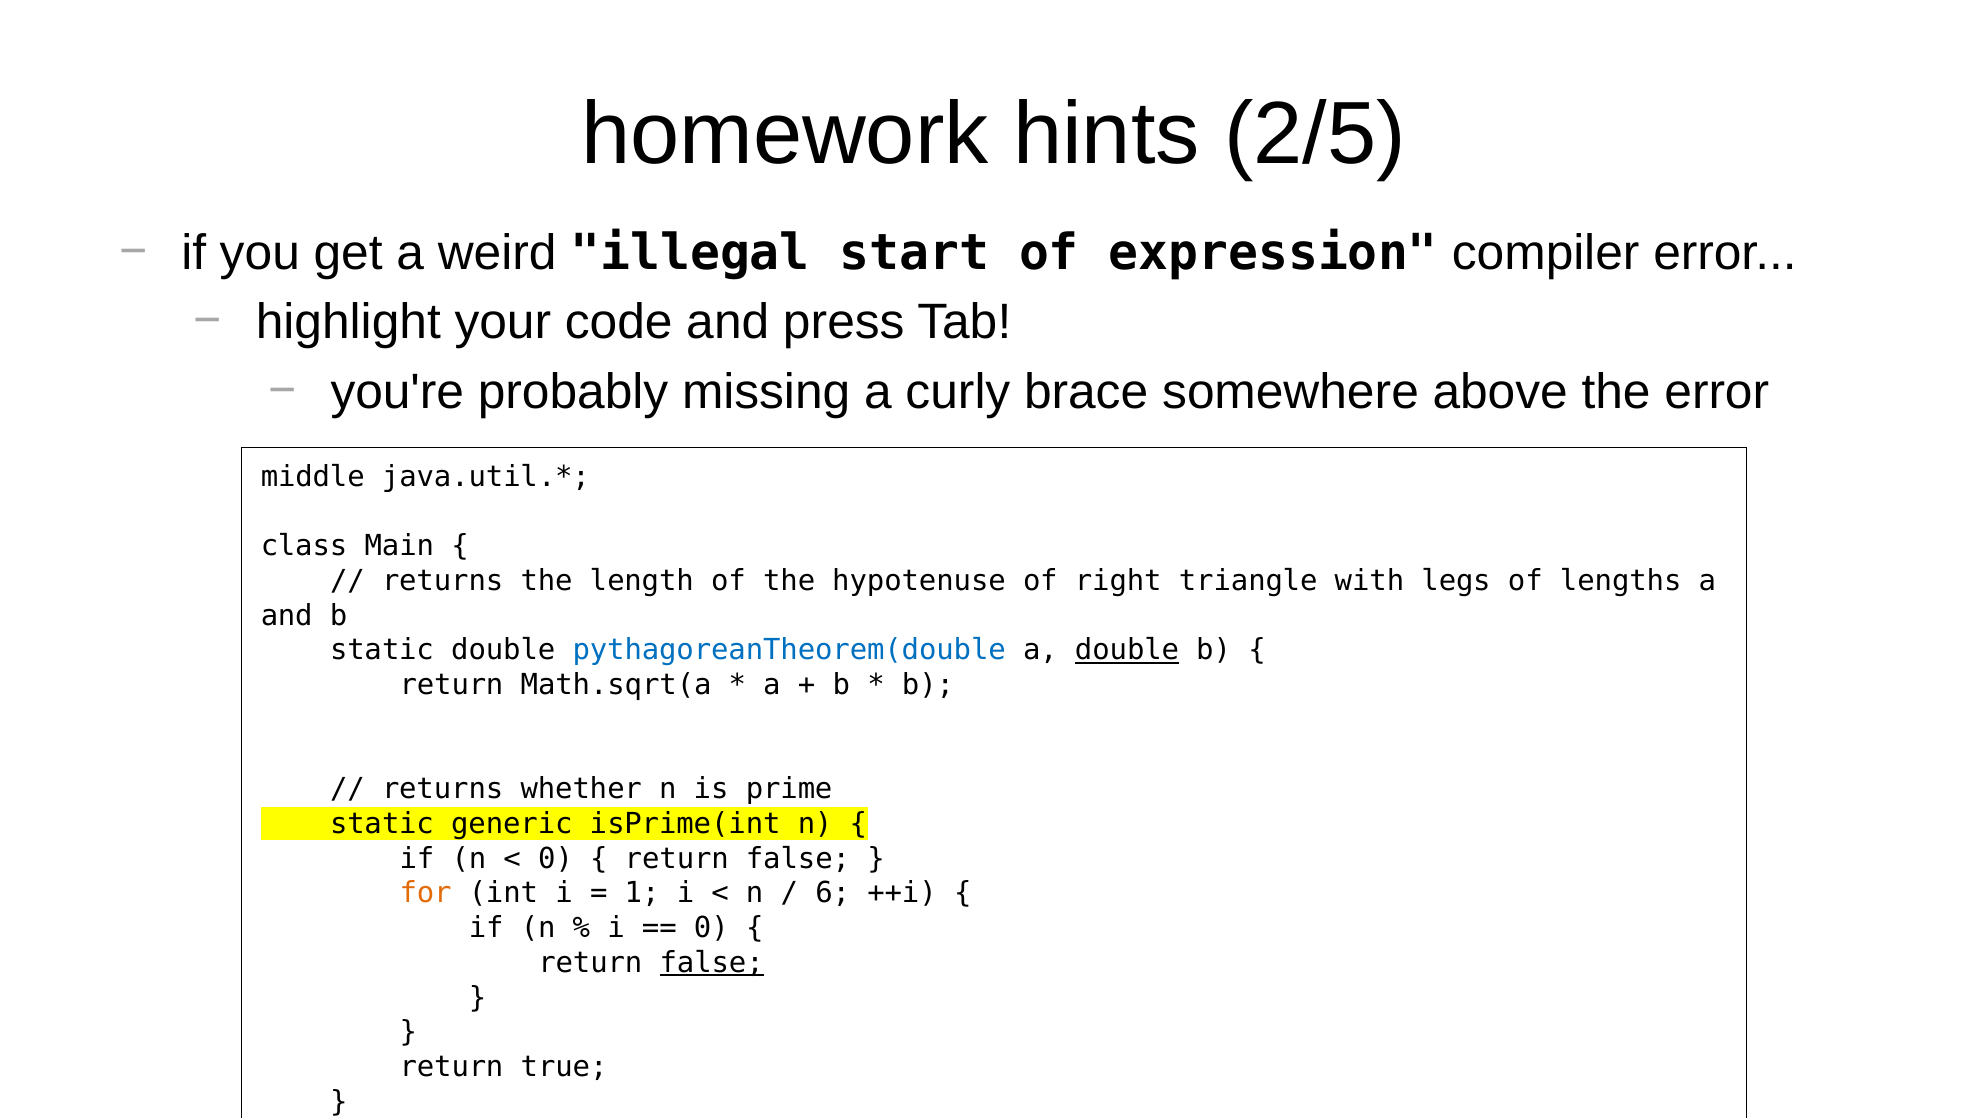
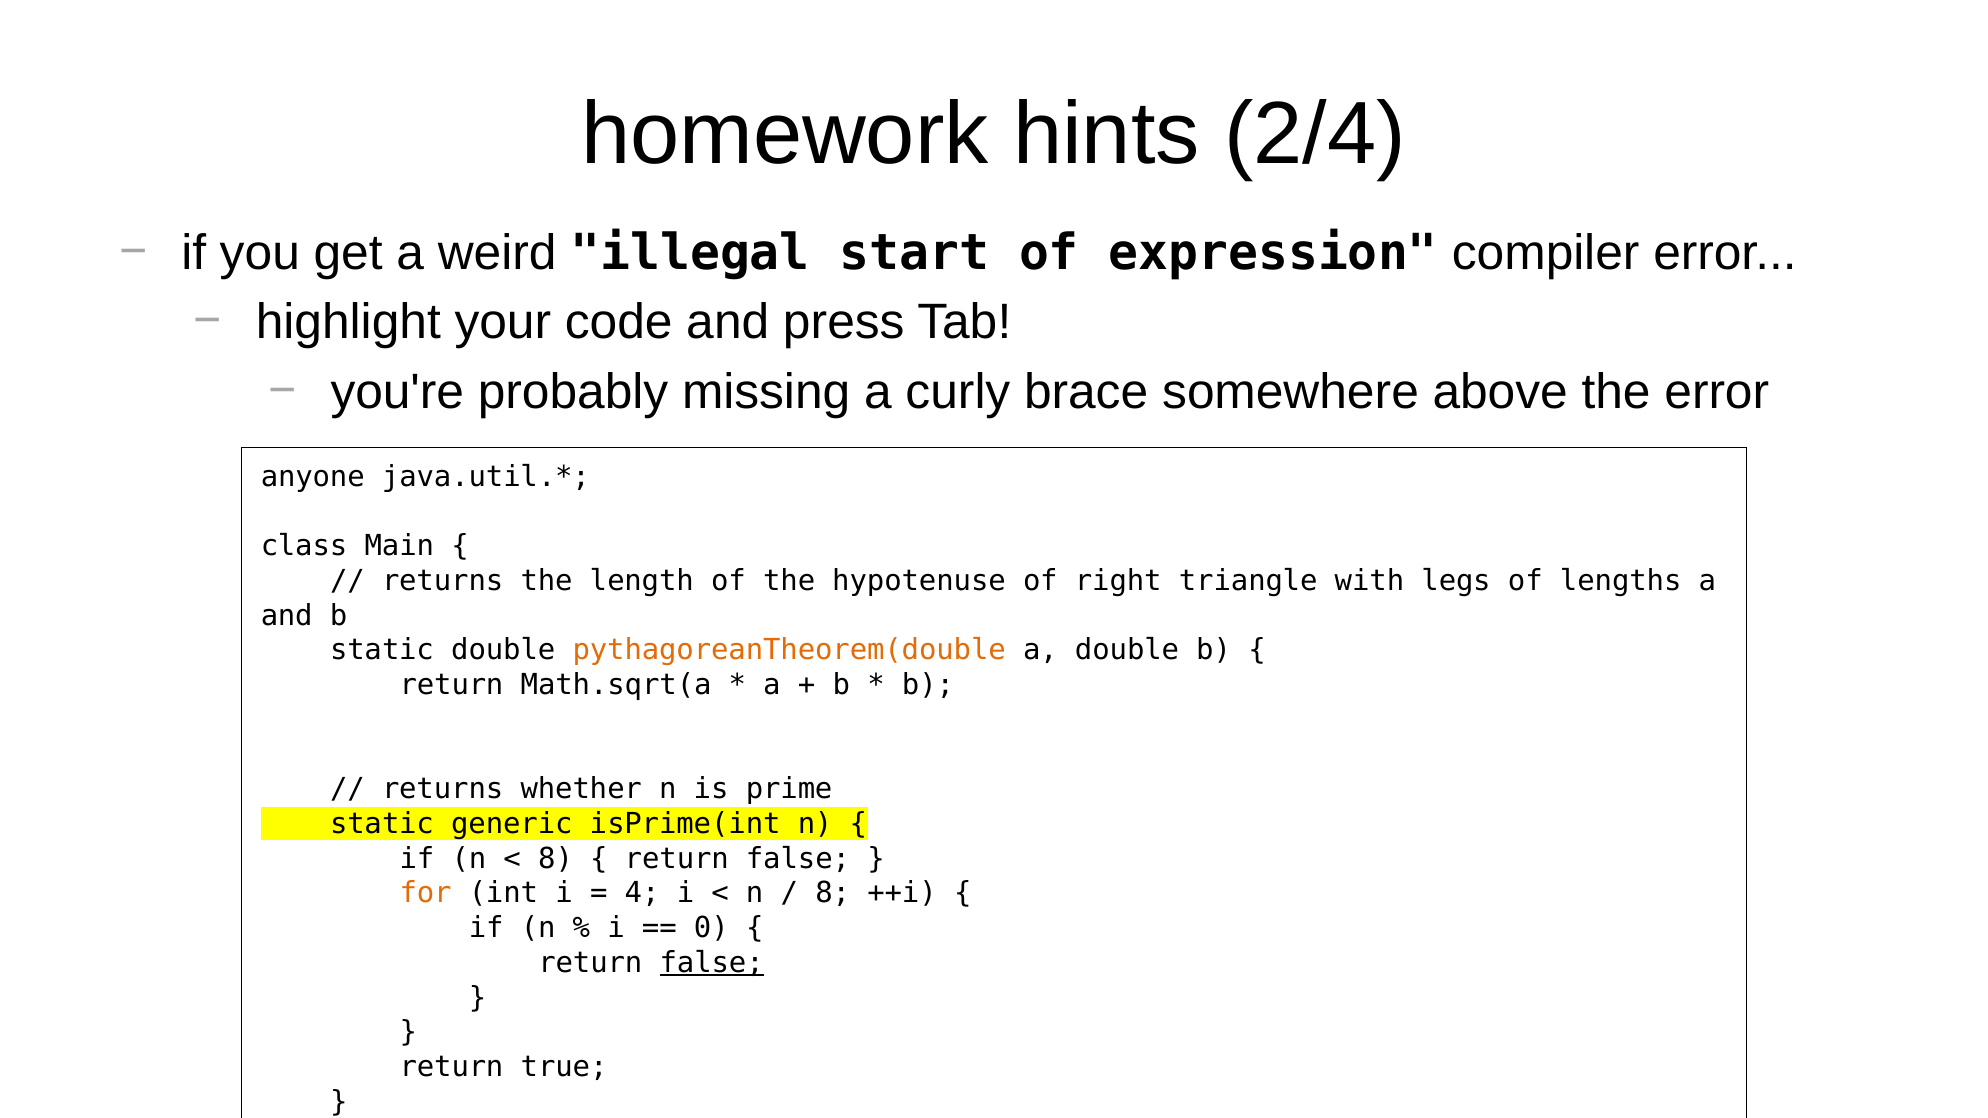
2/5: 2/5 -> 2/4 (1315, 134)
middle: middle -> anyone (313, 477)
pythagoreanTheorem(double colour: blue -> orange (789, 650)
double underline: present -> none (1127, 650)
0: 0 -> 8 (556, 859)
1: 1 -> 4 (642, 894)
6: 6 -> 8 (833, 894)
